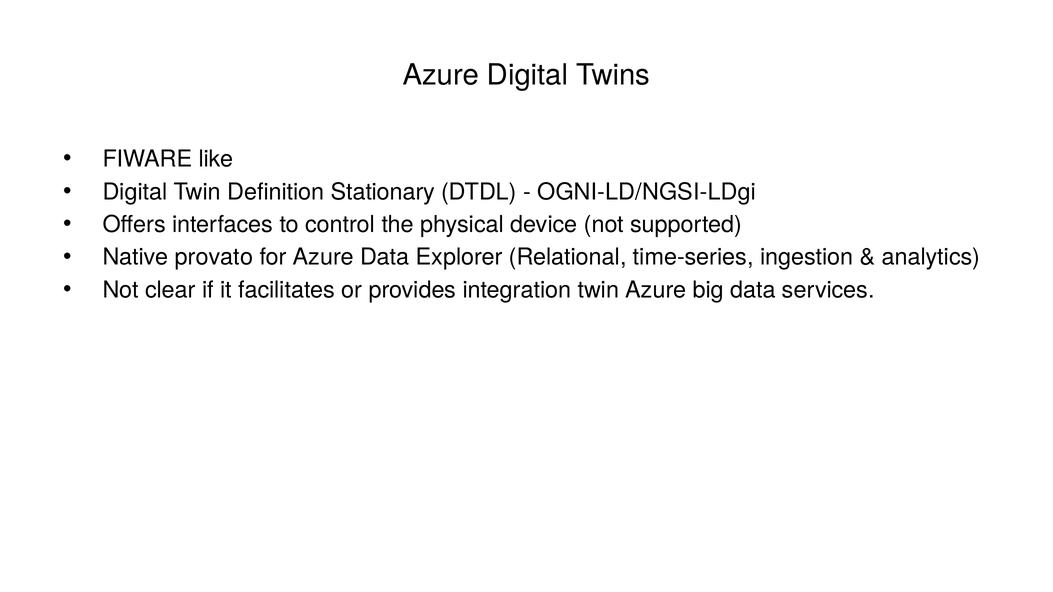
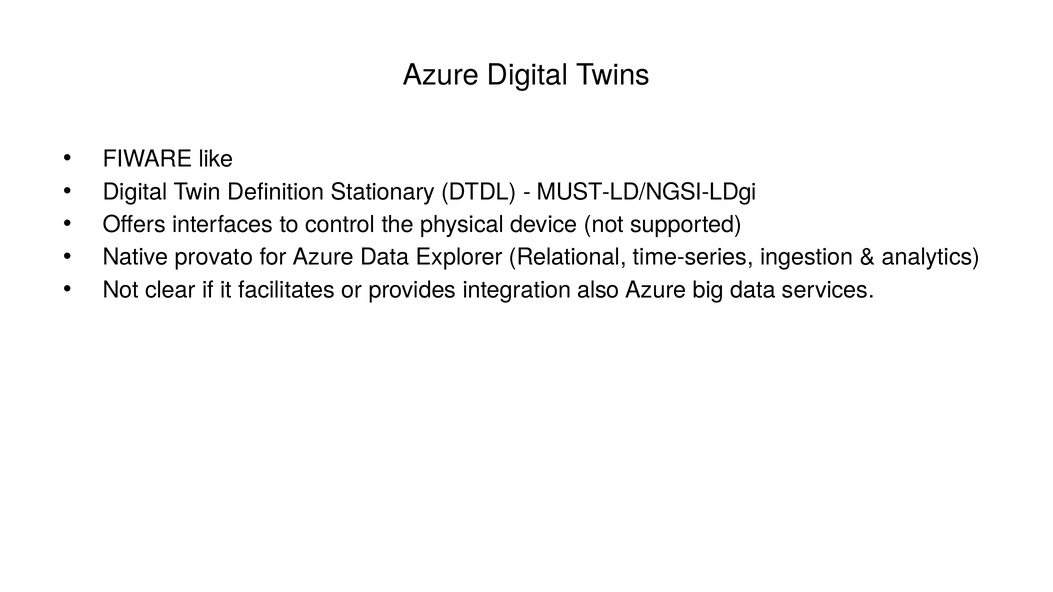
OGNI-LD/NGSI-LDgi: OGNI-LD/NGSI-LDgi -> MUST-LD/NGSI-LDgi (647, 192)
integration twin: twin -> also (598, 290)
